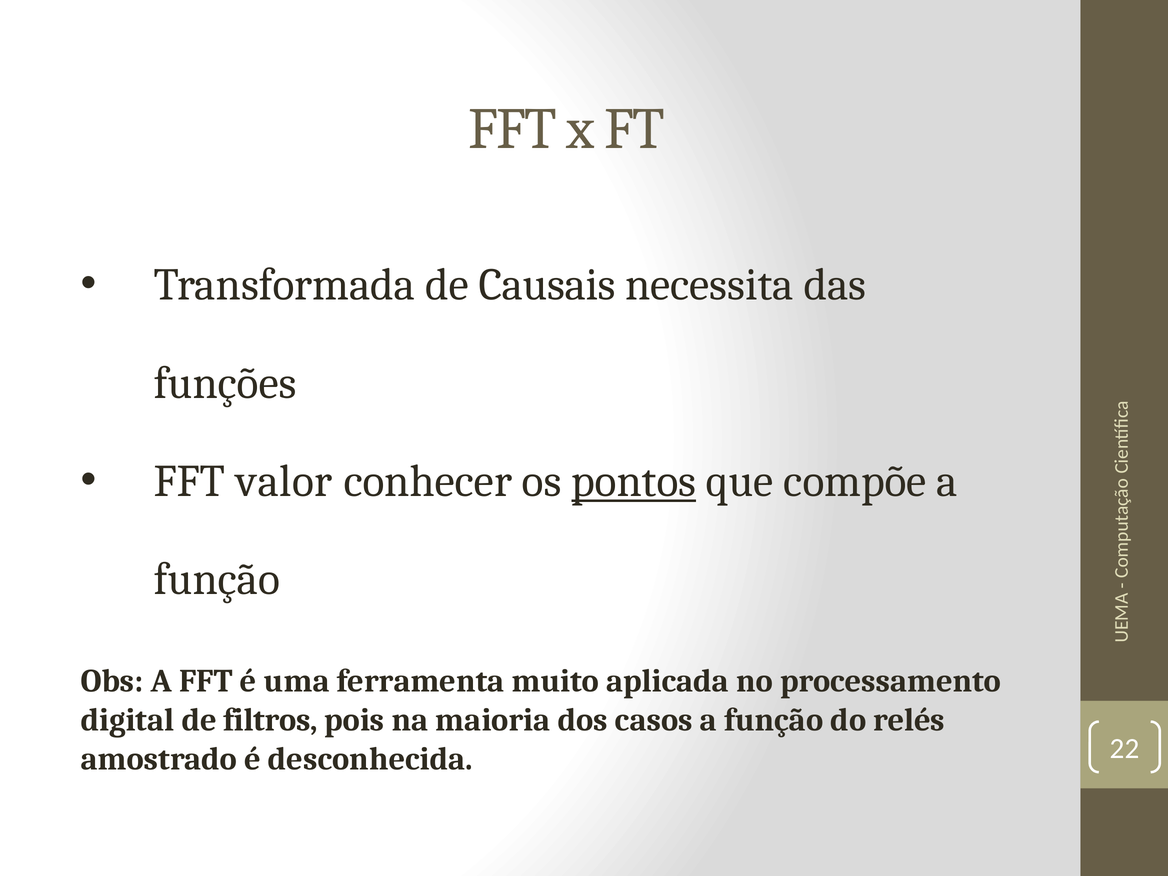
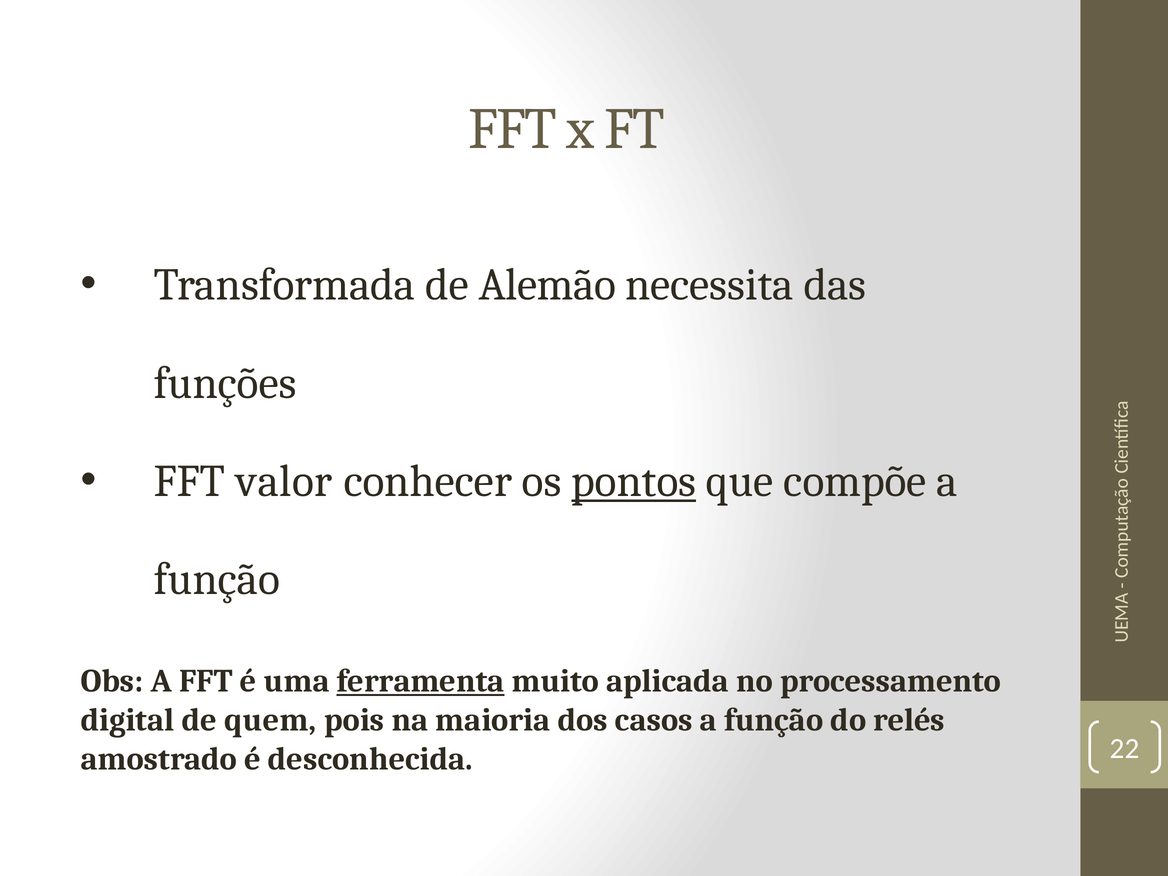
Causais: Causais -> Alemão (547, 285)
ferramenta underline: none -> present (421, 681)
filtros: filtros -> quem (270, 720)
